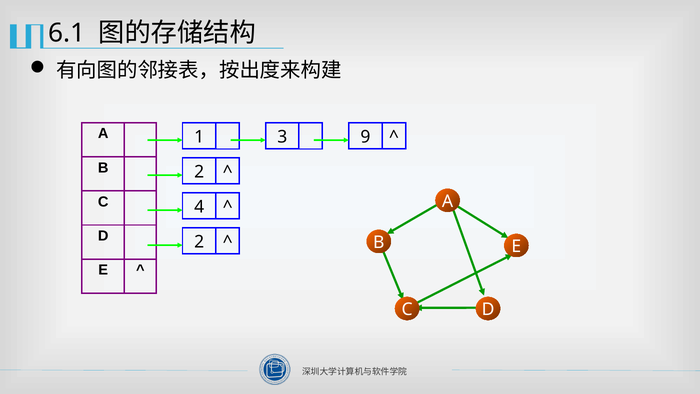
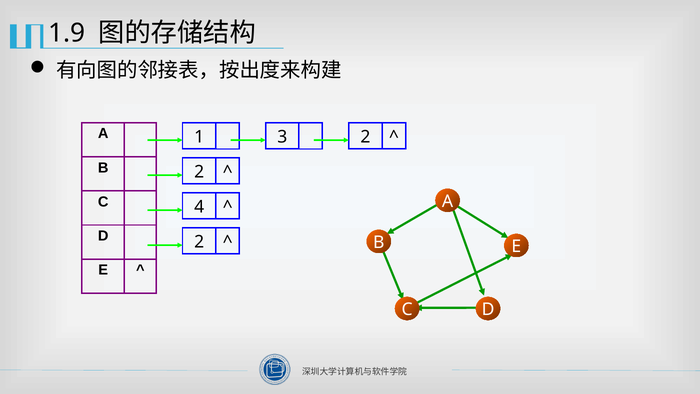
6.1: 6.1 -> 1.9 (67, 33)
3 9: 9 -> 2 (365, 137)
